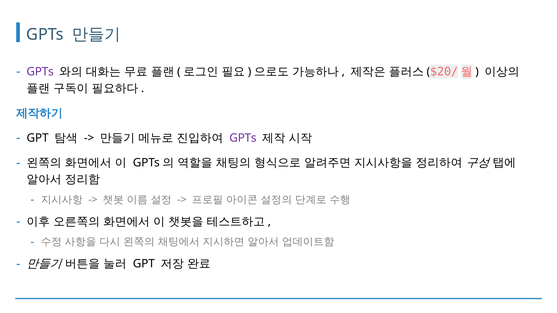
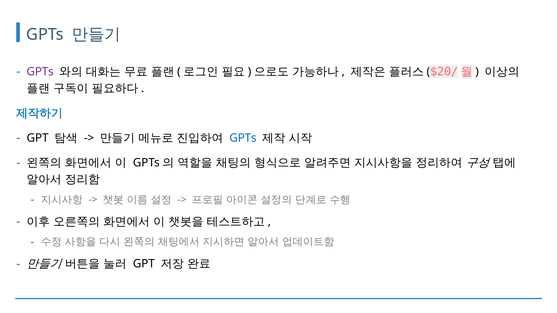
GPTs colour: purple -> blue (243, 138)
